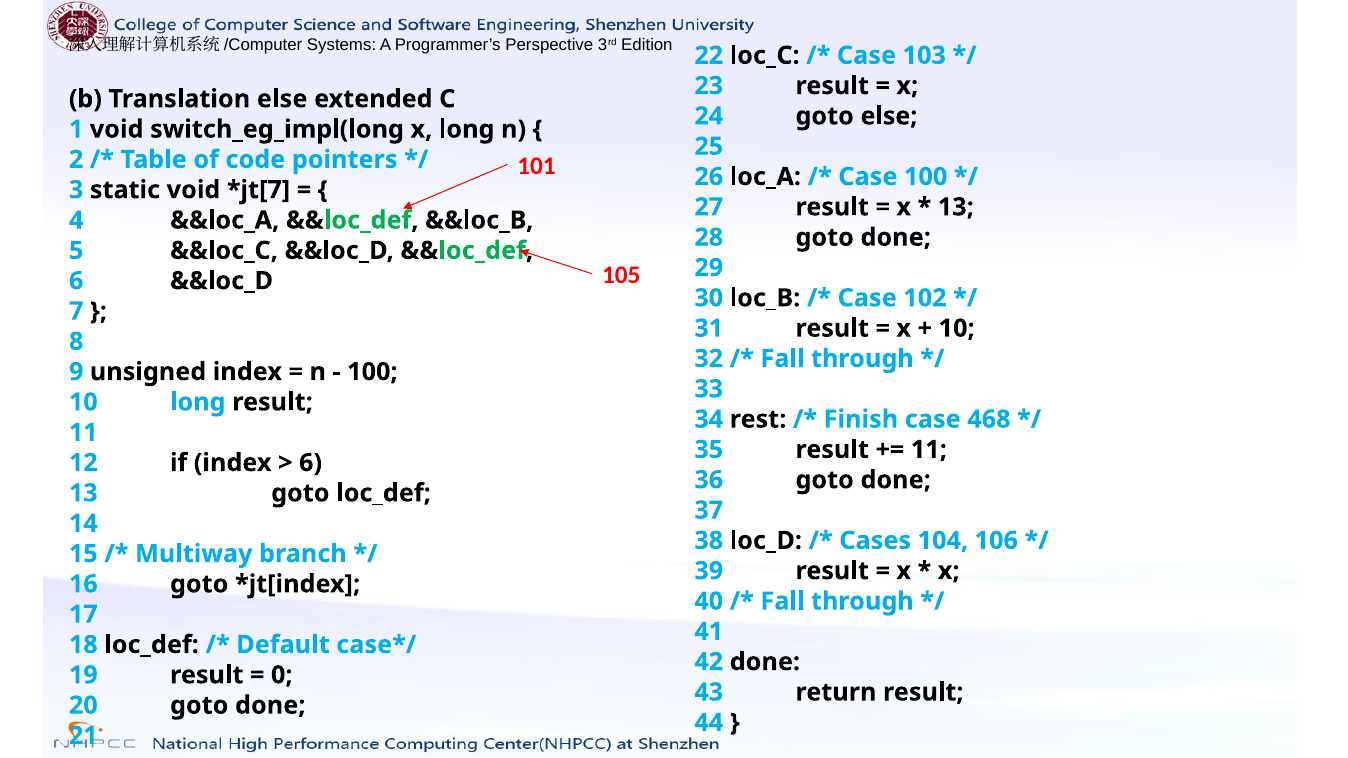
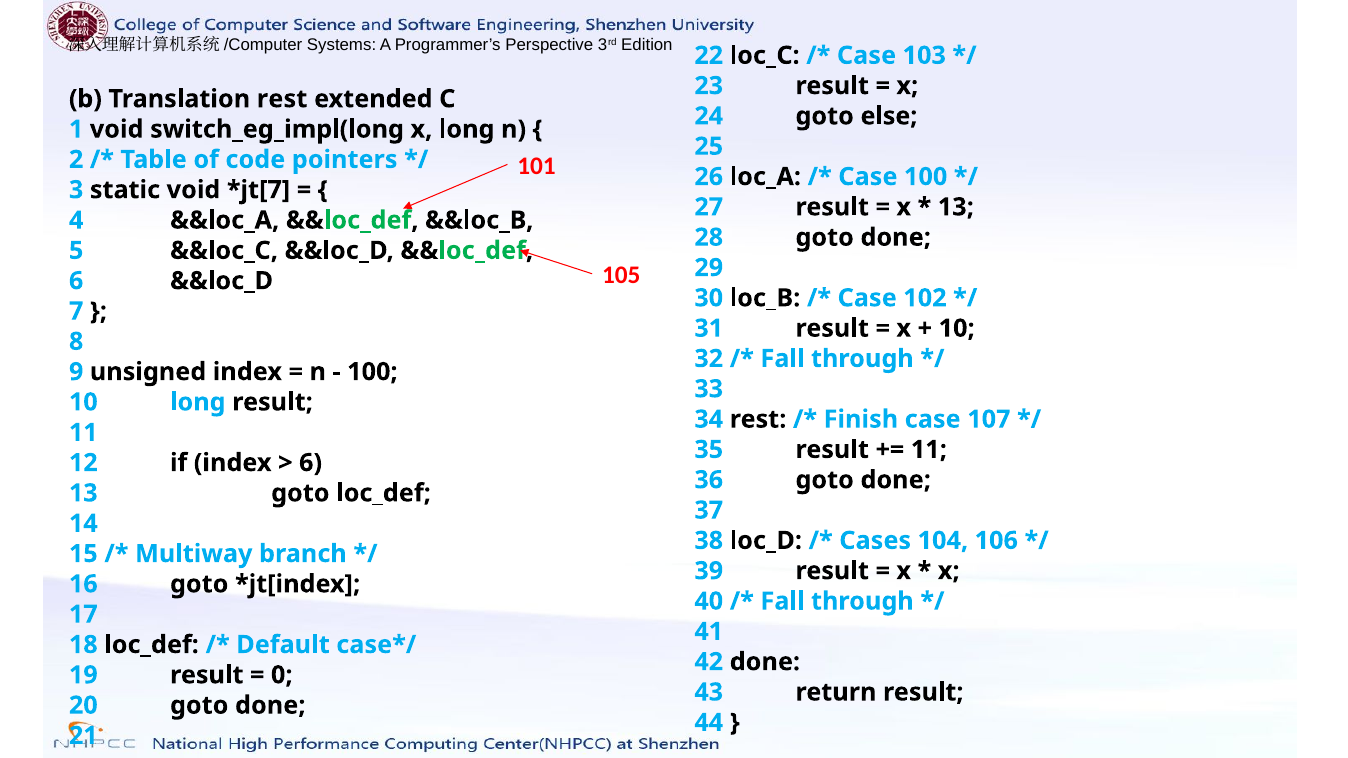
Translation else: else -> rest (282, 99)
468: 468 -> 107 (989, 419)
